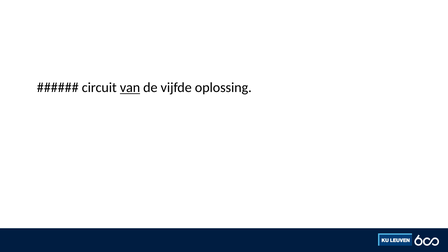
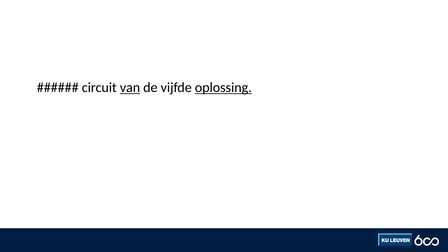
oplossing underline: none -> present (223, 88)
